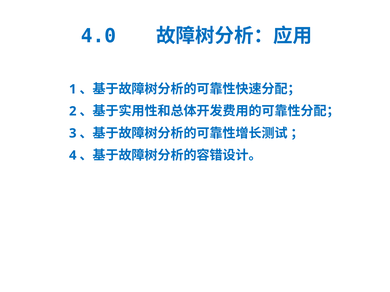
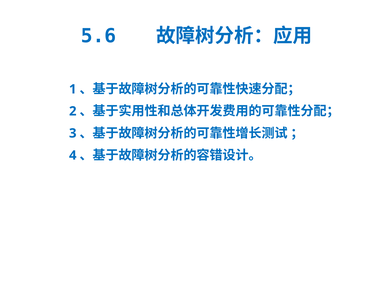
4.0: 4.0 -> 5.6 (99, 36)
